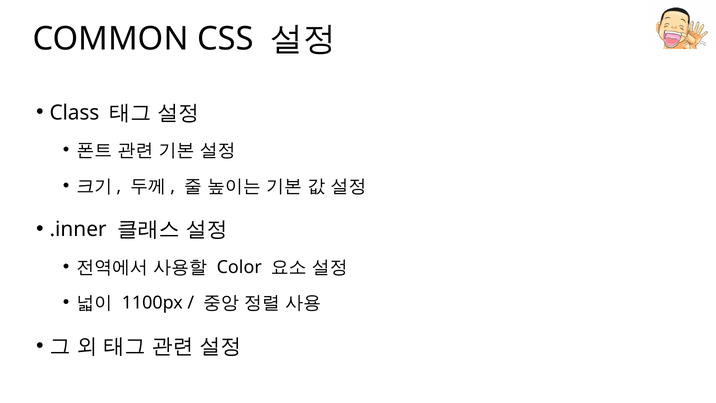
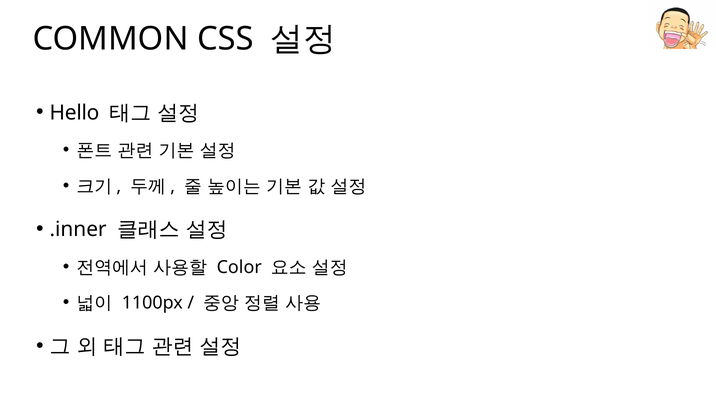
Class: Class -> Hello (74, 113)
